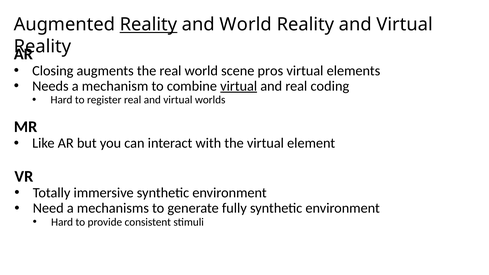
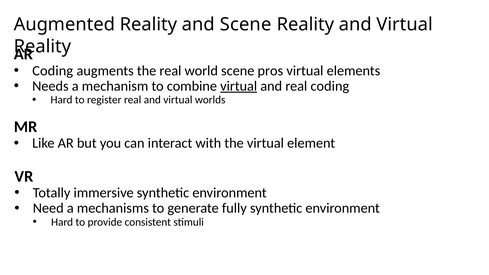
Reality underline: present -> none (149, 25)
and World: World -> Scene (246, 25)
Closing: Closing -> Coding (53, 71)
